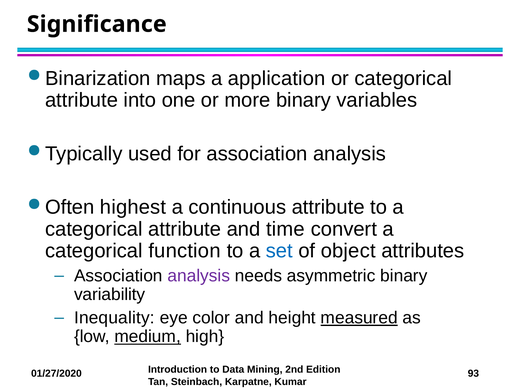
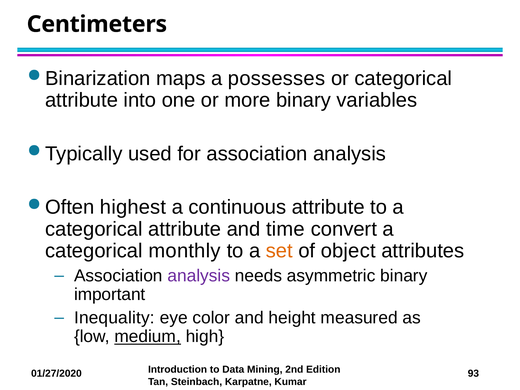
Significance: Significance -> Centimeters (97, 24)
application: application -> possesses (277, 78)
function: function -> monthly (185, 251)
set colour: blue -> orange (279, 251)
variability: variability -> important (110, 295)
measured underline: present -> none (359, 318)
